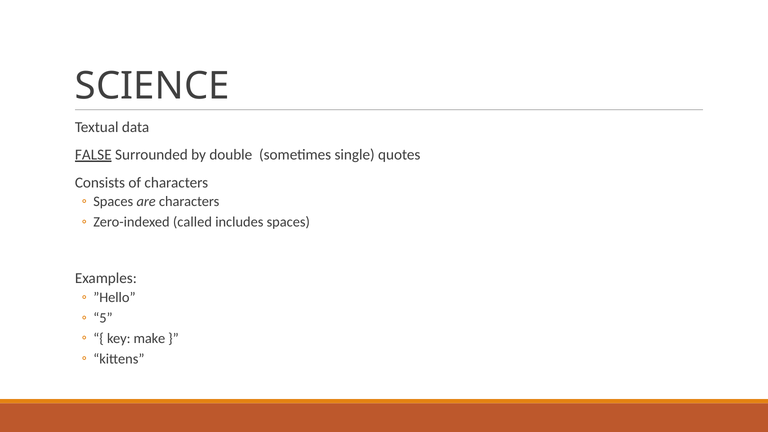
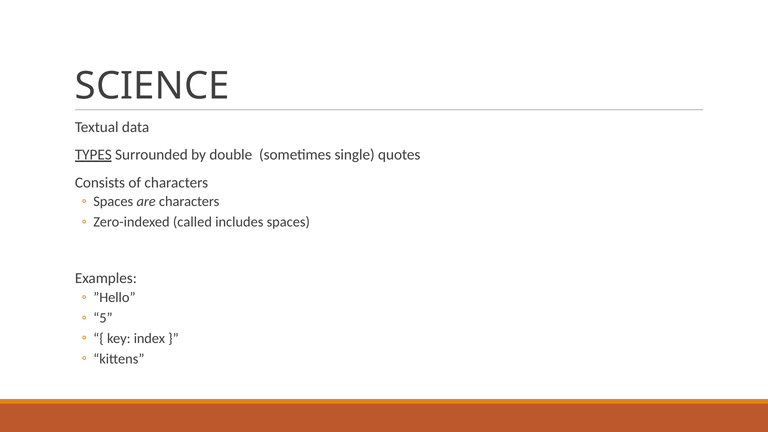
FALSE: FALSE -> TYPES (93, 155)
make: make -> index (149, 338)
